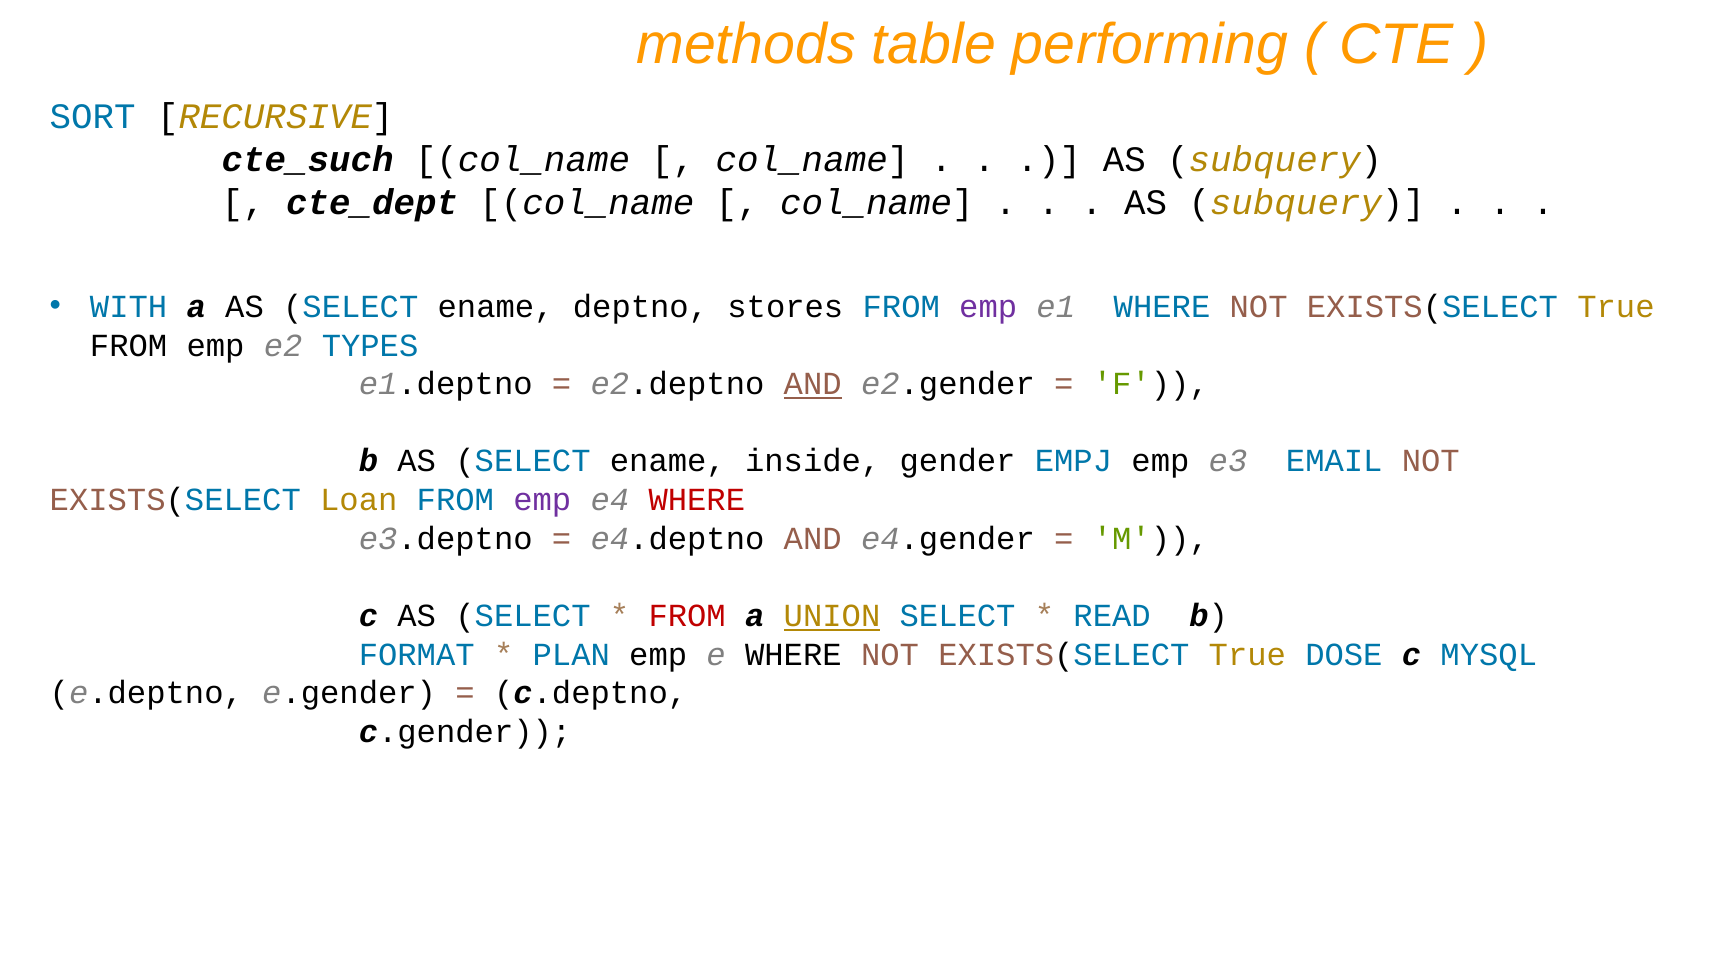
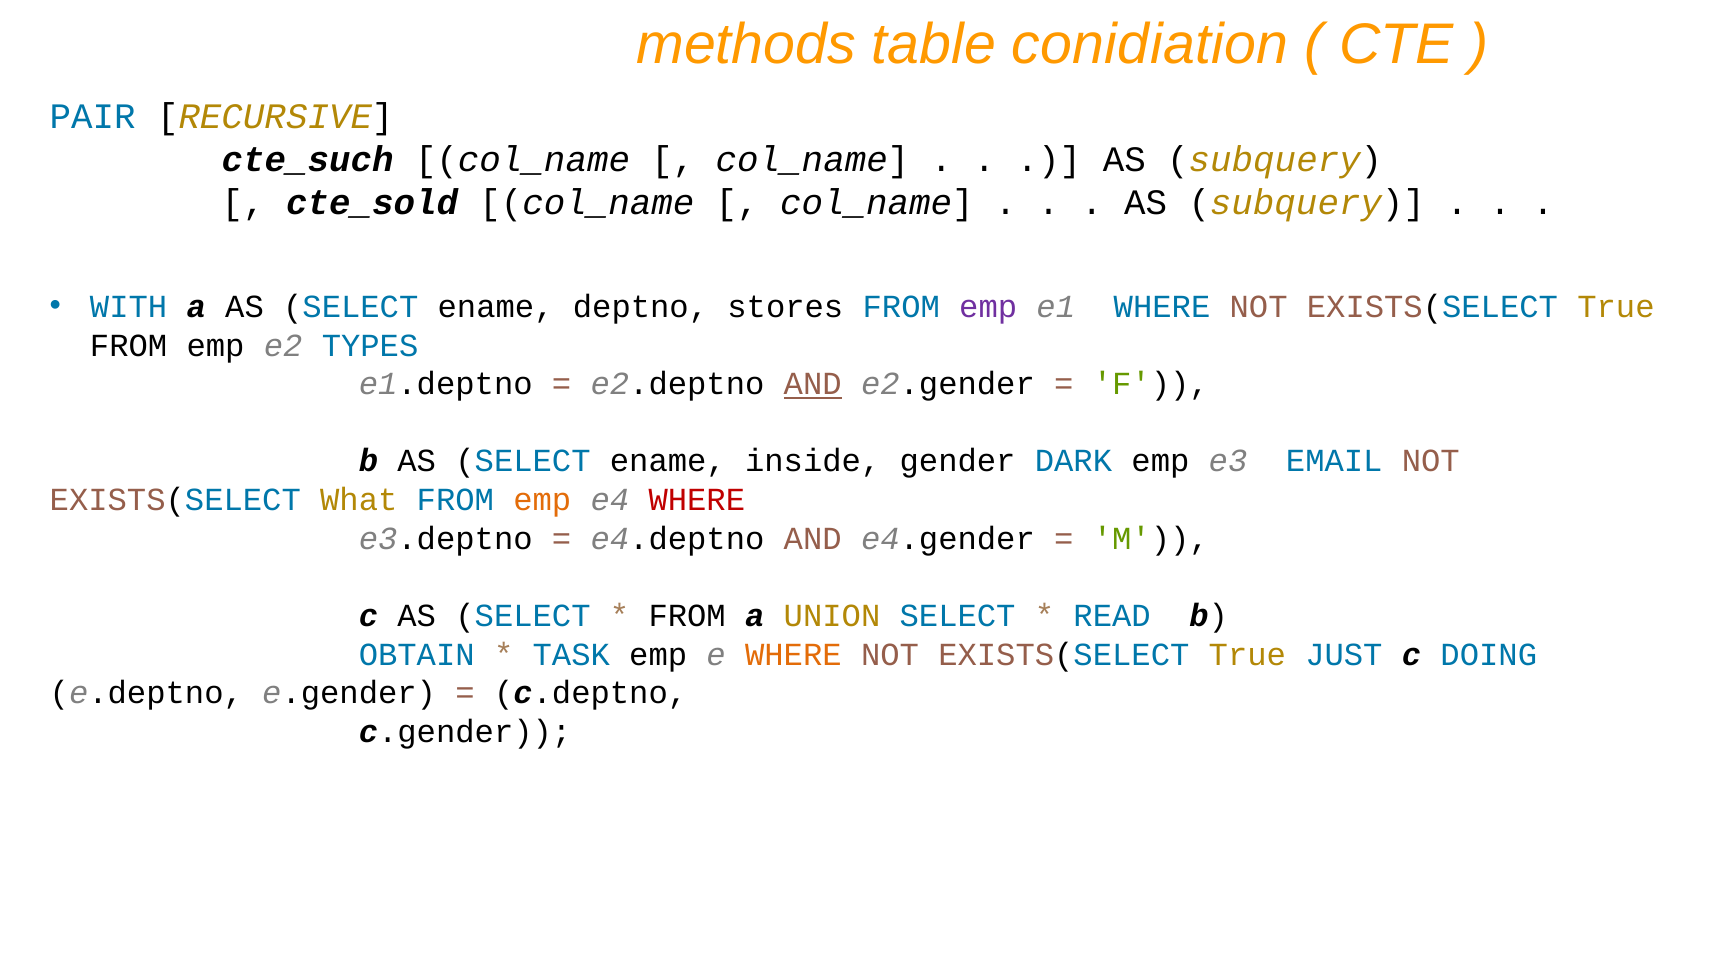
performing: performing -> conidiation (1150, 45)
SORT: SORT -> PAIR (93, 117)
cte_dept: cte_dept -> cte_sold (372, 203)
EMPJ: EMPJ -> DARK (1073, 461)
Loan: Loan -> What (359, 500)
emp colour: purple -> orange (542, 500)
FROM colour: red -> black (687, 616)
UNION underline: present -> none (832, 616)
FORMAT: FORMAT -> OBTAIN (417, 654)
PLAN: PLAN -> TASK (571, 654)
WHERE colour: black -> orange (793, 654)
DOSE: DOSE -> JUST (1344, 654)
MYSQL: MYSQL -> DOING (1489, 654)
